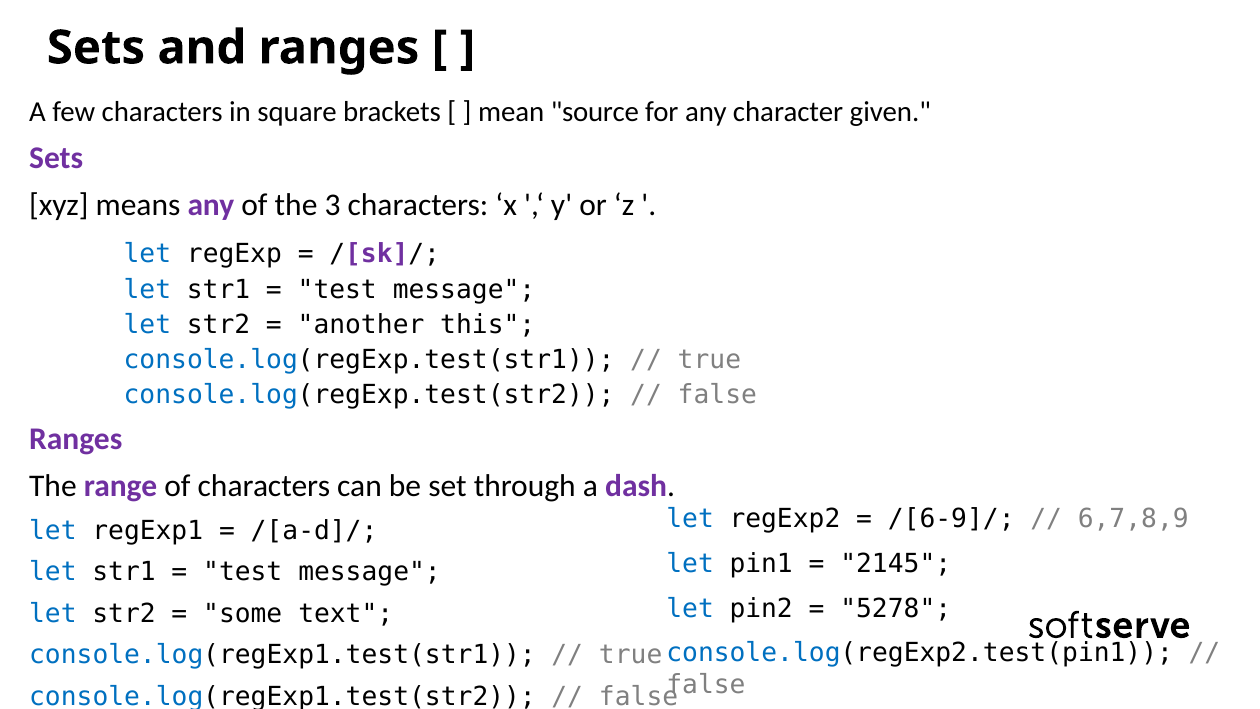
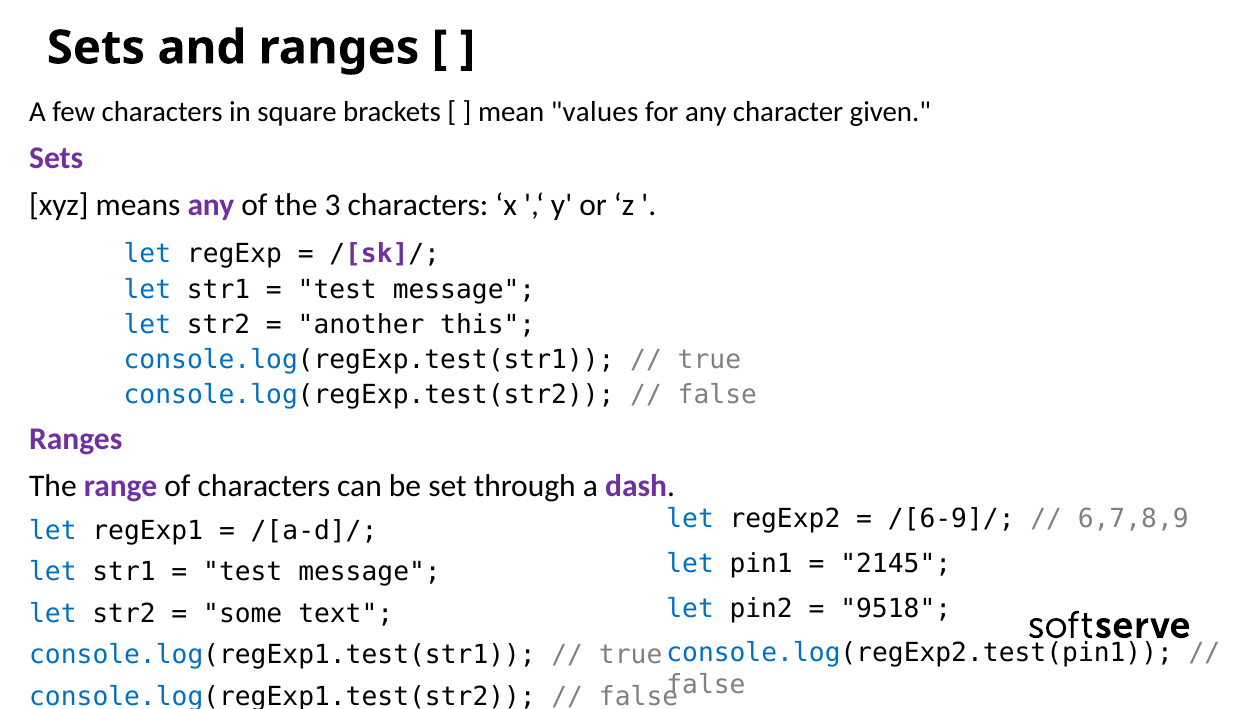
source: source -> values (595, 112)
5278: 5278 -> 9518 (896, 608)
